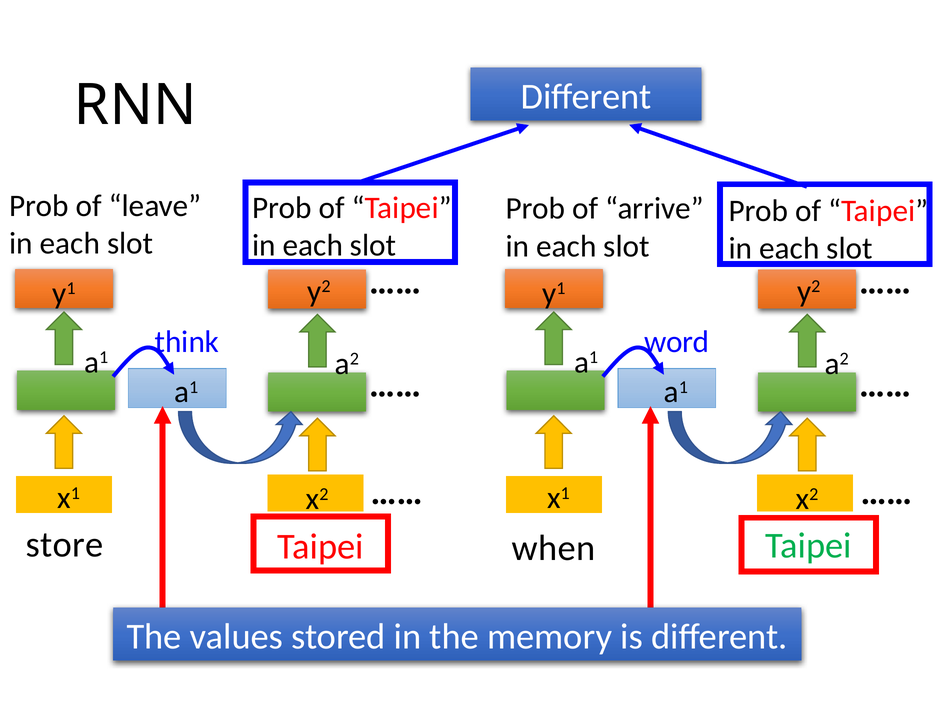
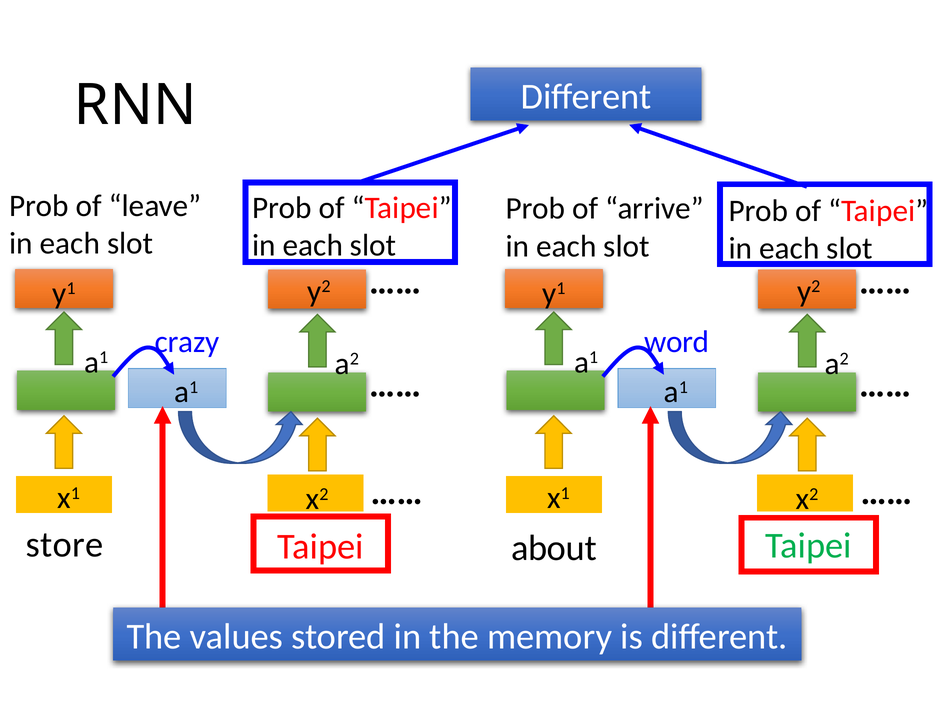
think: think -> crazy (187, 342)
when: when -> about (554, 548)
